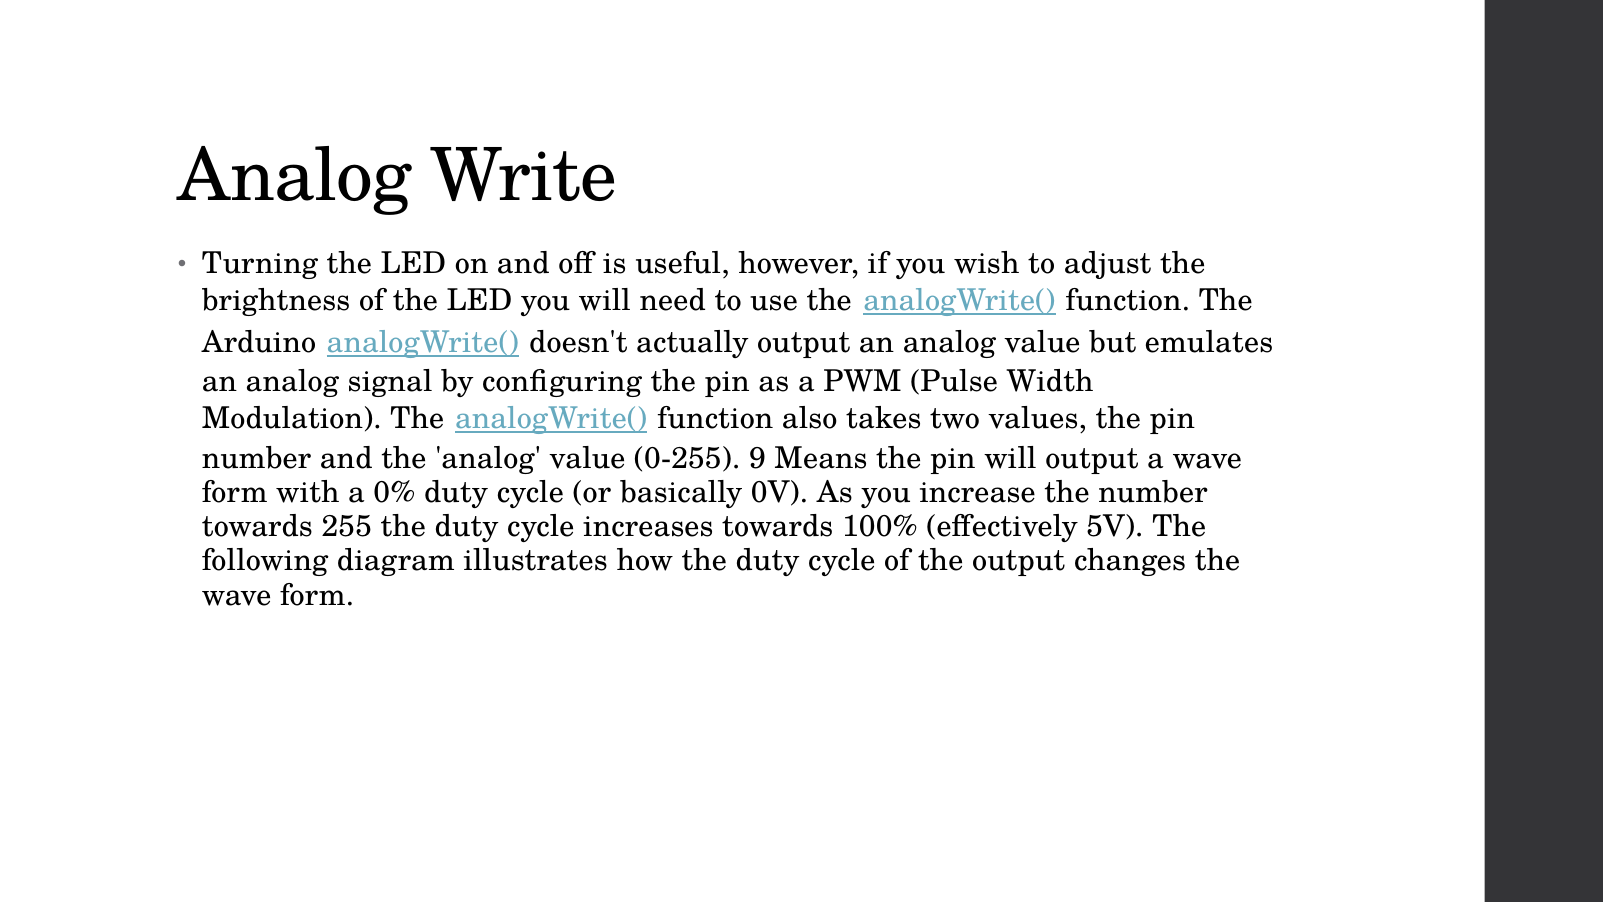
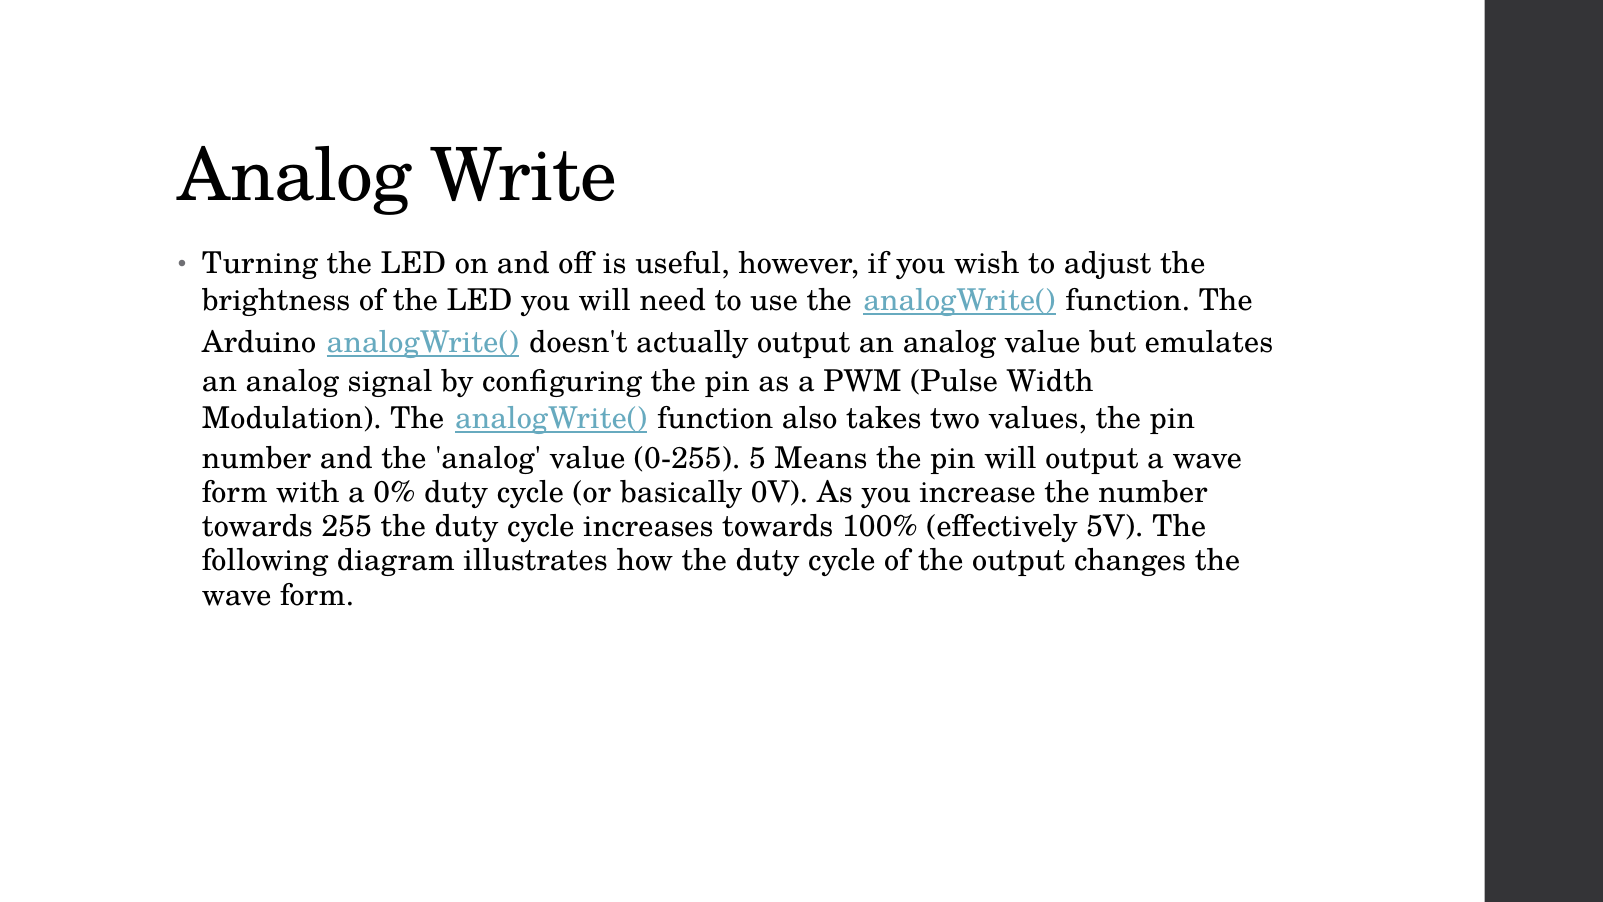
9: 9 -> 5 (757, 458)
